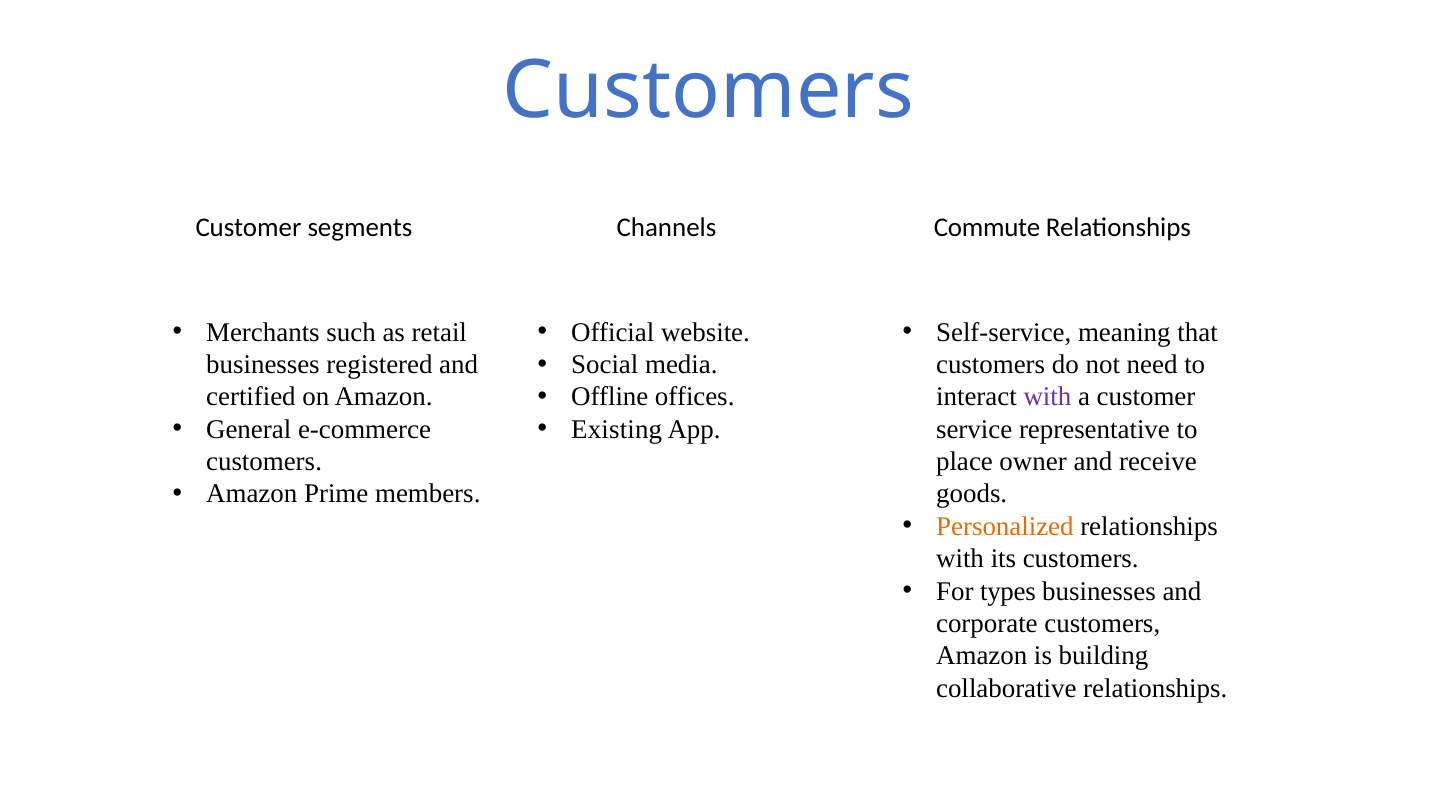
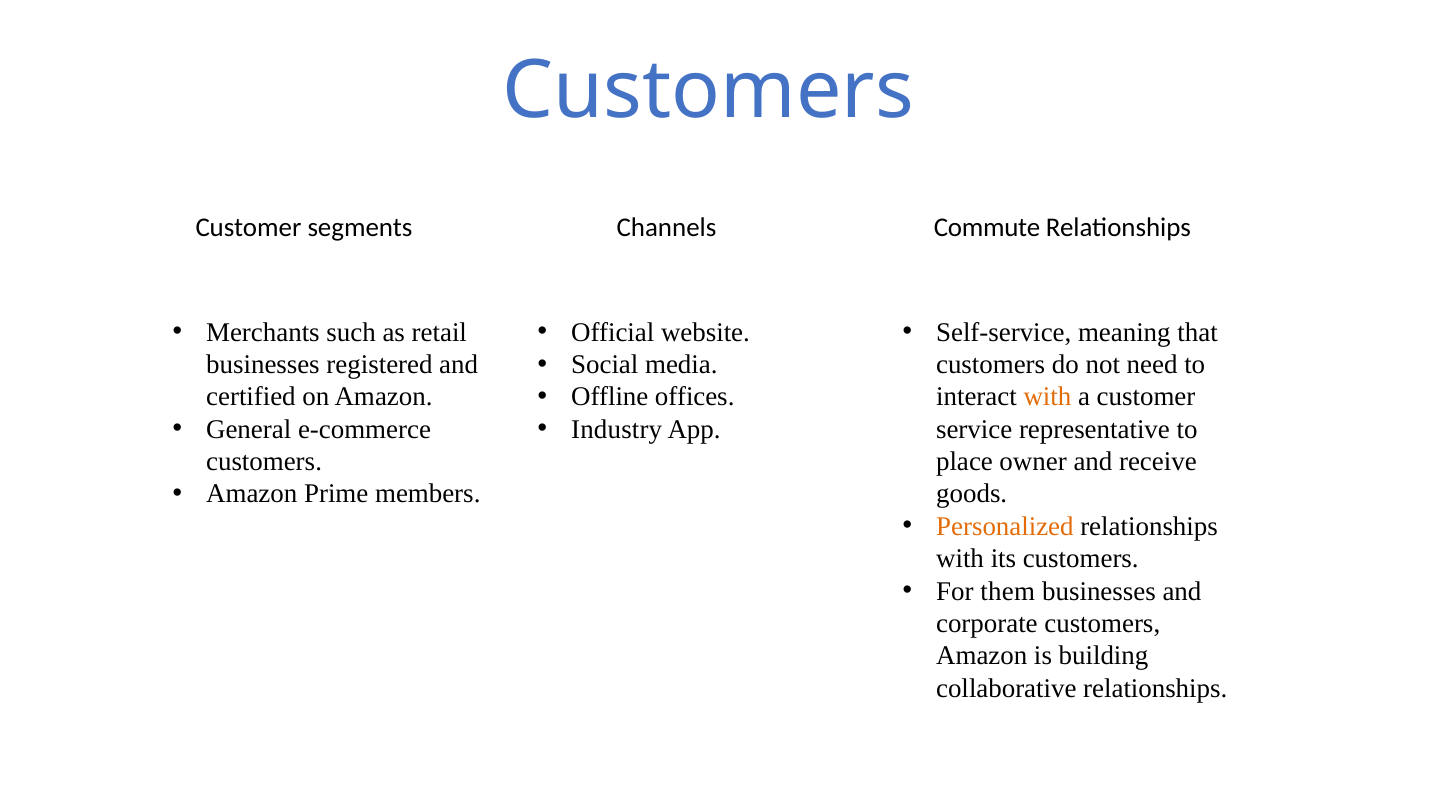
with colour: purple -> orange (1047, 397)
Existing: Existing -> Industry (617, 429)
types: types -> them (1008, 591)
